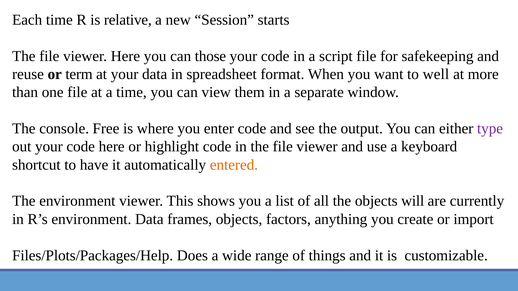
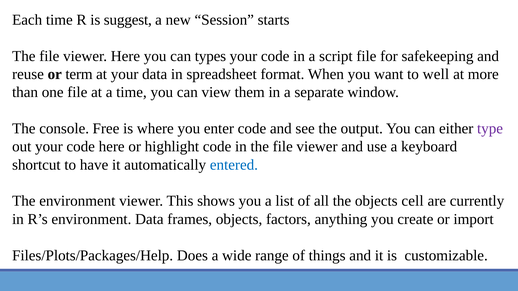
relative: relative -> suggest (128, 20)
those: those -> types (210, 56)
entered colour: orange -> blue (234, 165)
will: will -> cell (413, 201)
